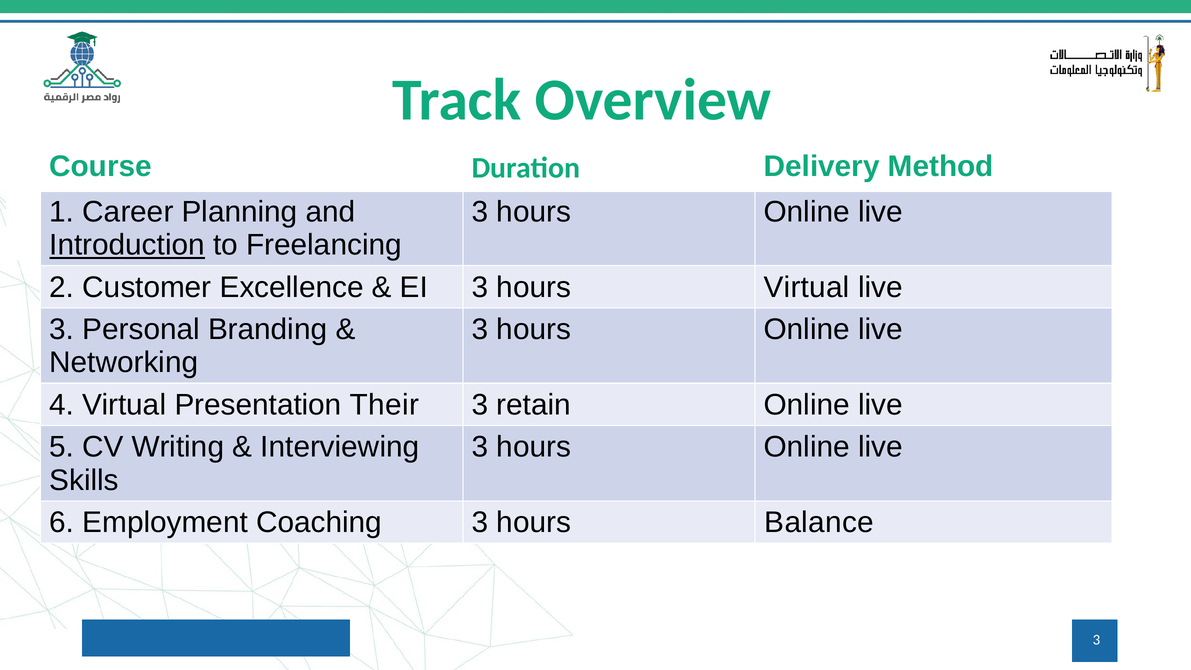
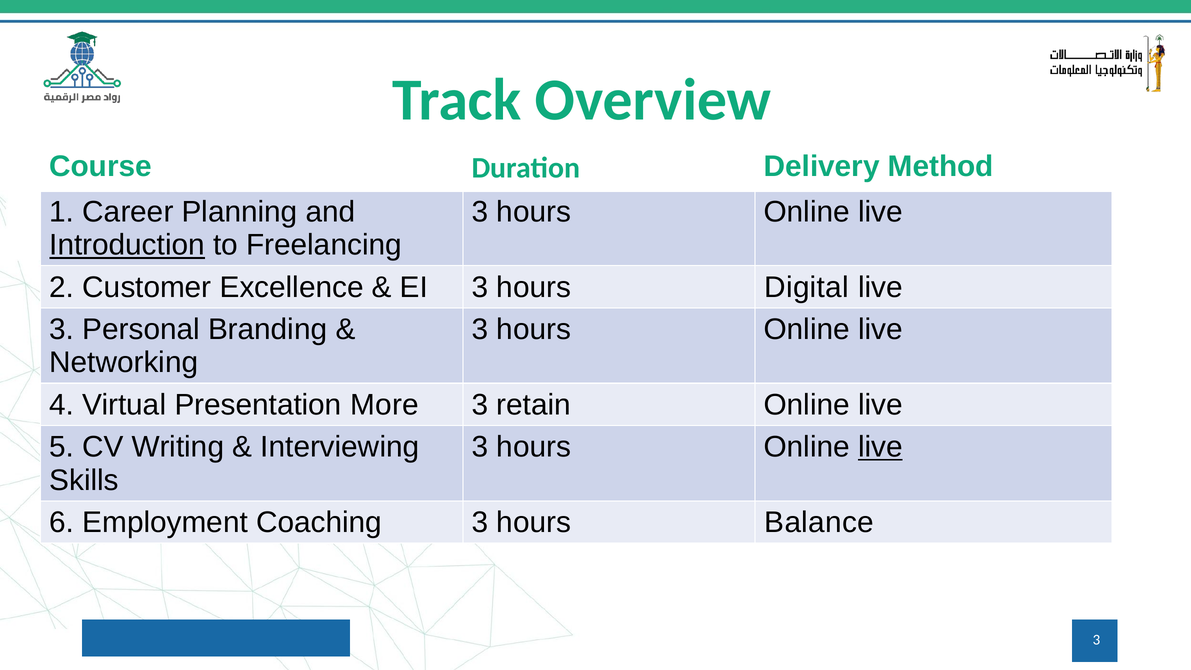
hours Virtual: Virtual -> Digital (807, 287)
Their: Their -> More (384, 405)
live underline: none -> present (880, 447)
